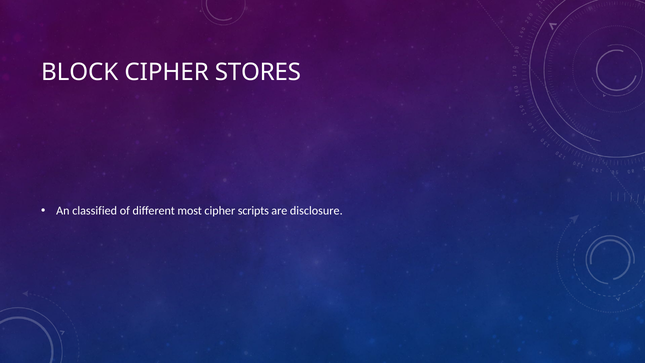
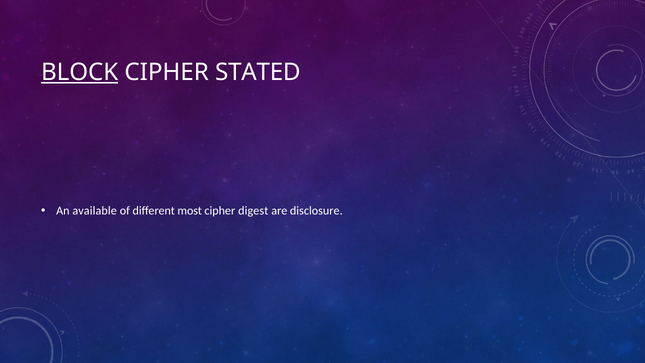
BLOCK underline: none -> present (80, 72)
STORES: STORES -> STATED (258, 72)
classified: classified -> available (95, 211)
scripts: scripts -> digest (253, 211)
